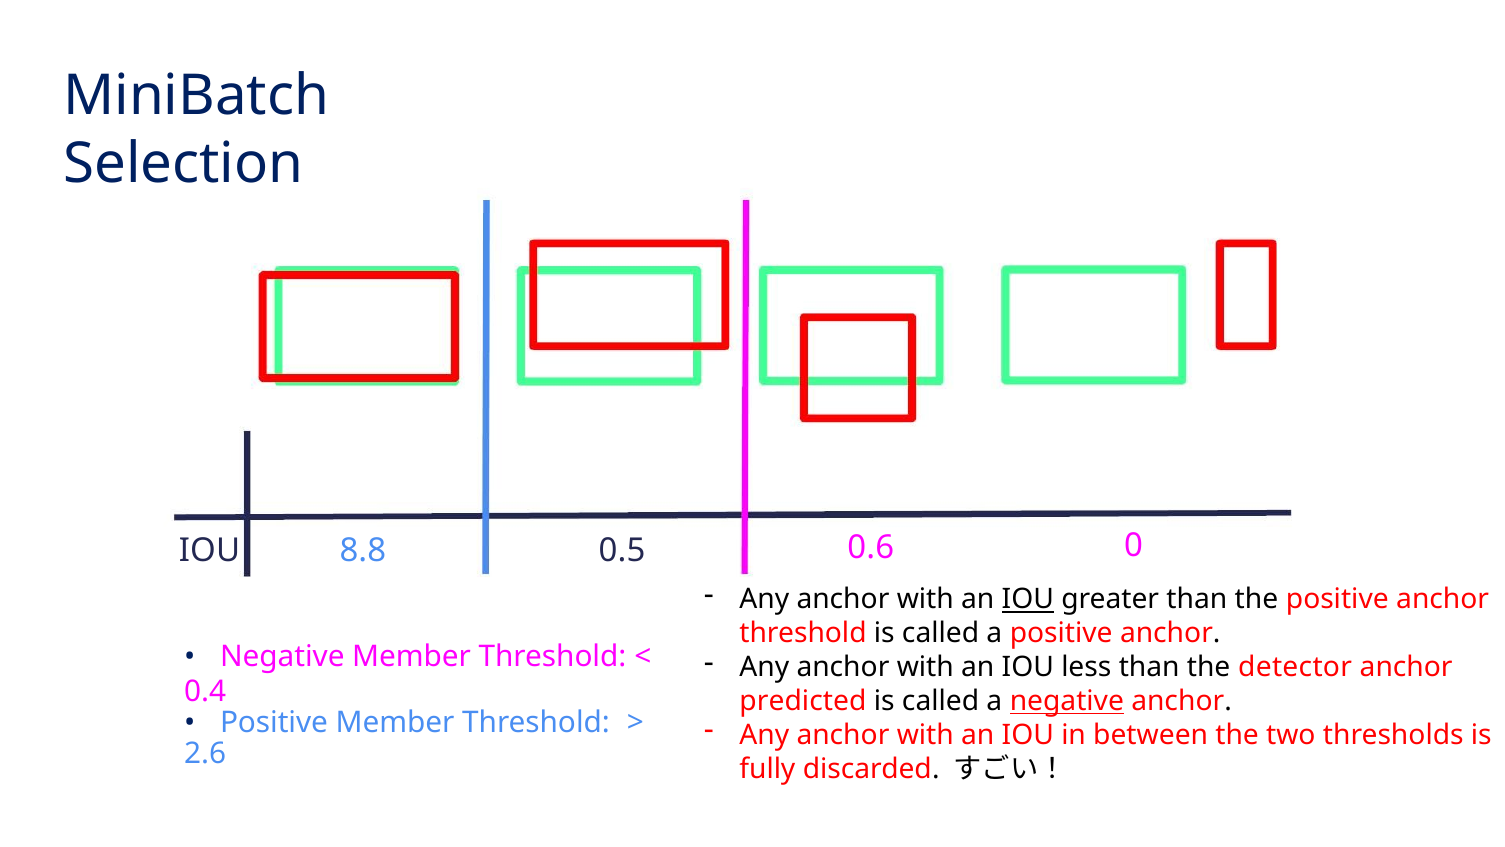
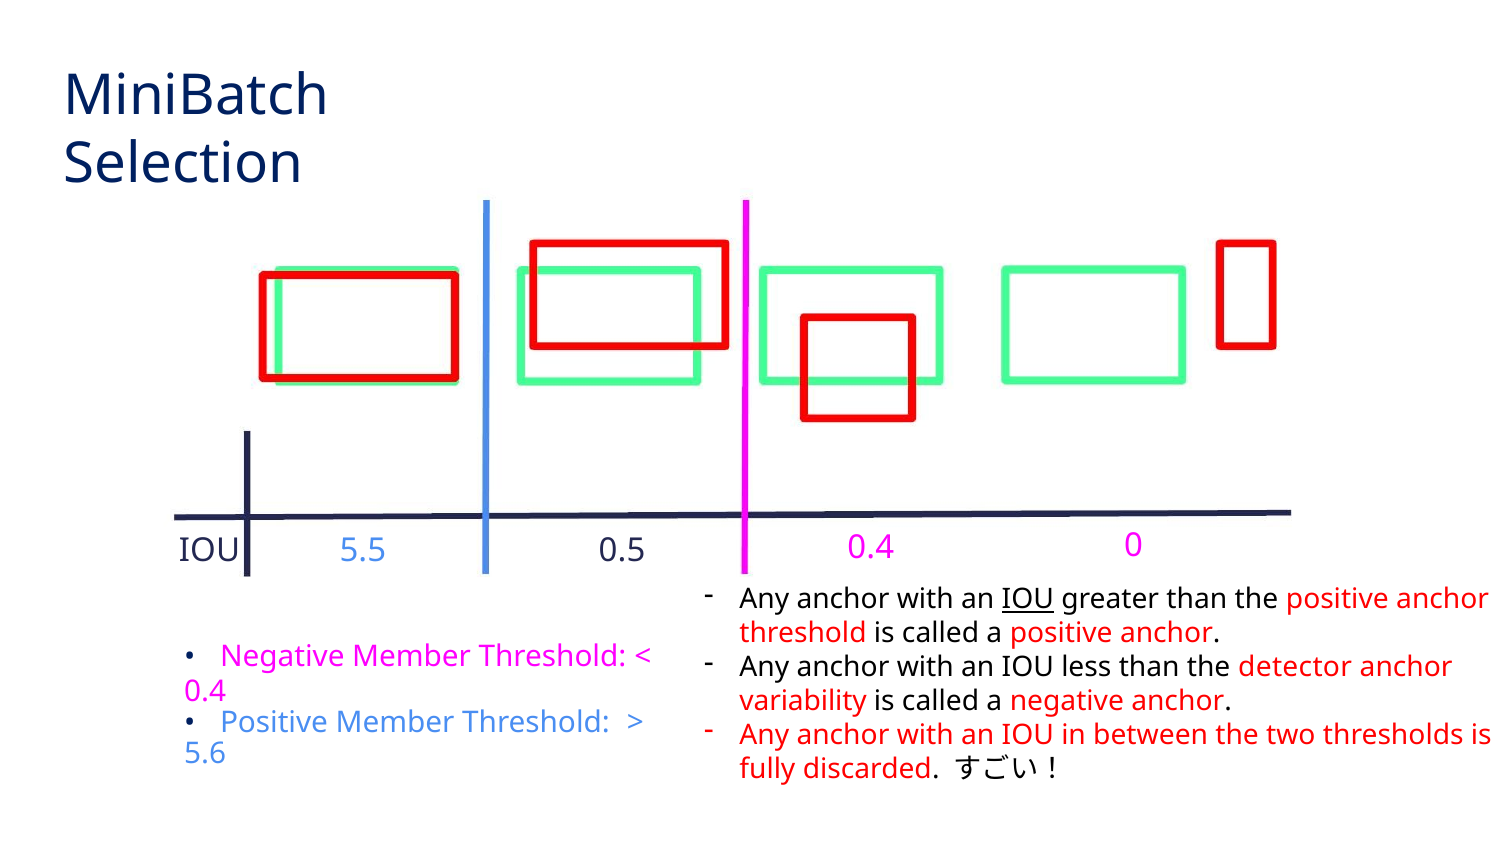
0.6: 0.6 -> 0.4 (871, 547)
8.8: 8.8 -> 5.5 (363, 550)
predicted: predicted -> variability (803, 701)
negative underline: present -> none (1067, 701)
2.6: 2.6 -> 5.6 (205, 754)
